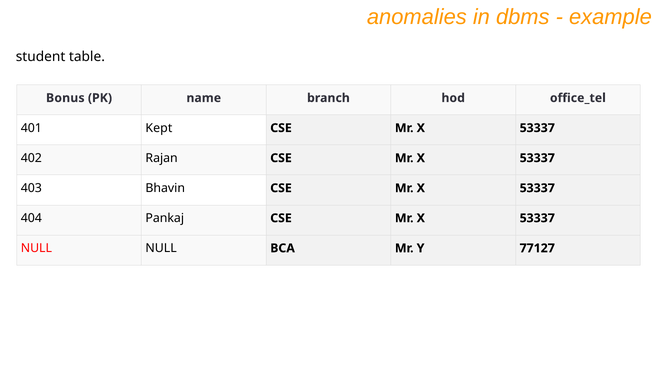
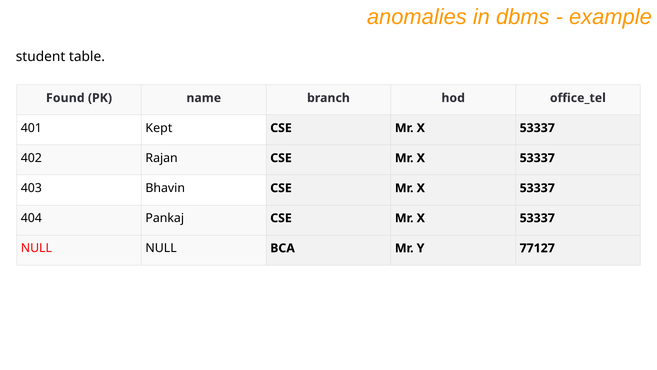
Bonus: Bonus -> Found (65, 98)
